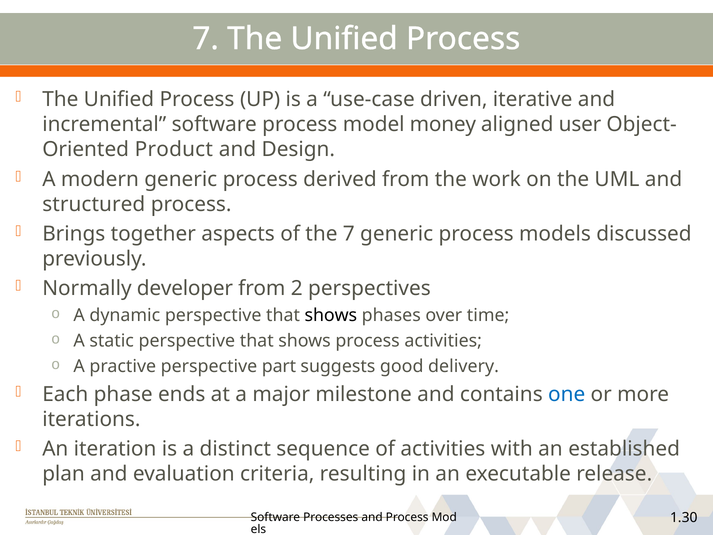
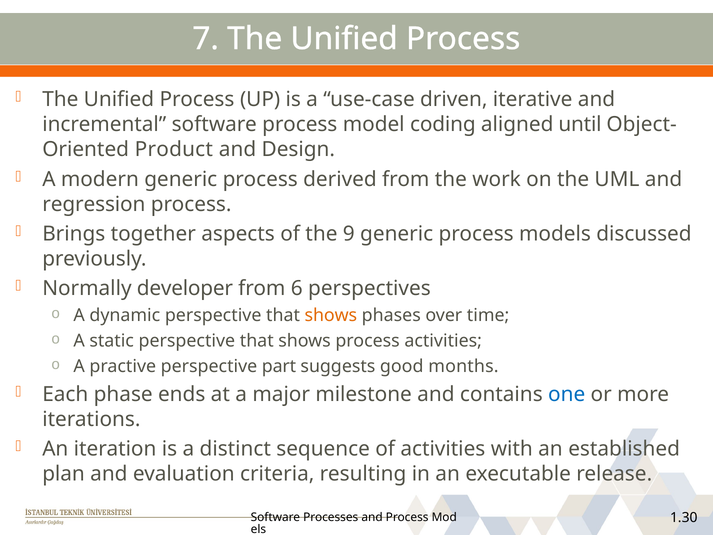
money: money -> coding (443, 125)
user: user -> until (580, 125)
structured: structured -> regression (94, 204)
the 7: 7 -> 9 (349, 234)
2: 2 -> 6 (297, 288)
shows colour: black -> orange (331, 315)
delivery: delivery -> months (463, 366)
